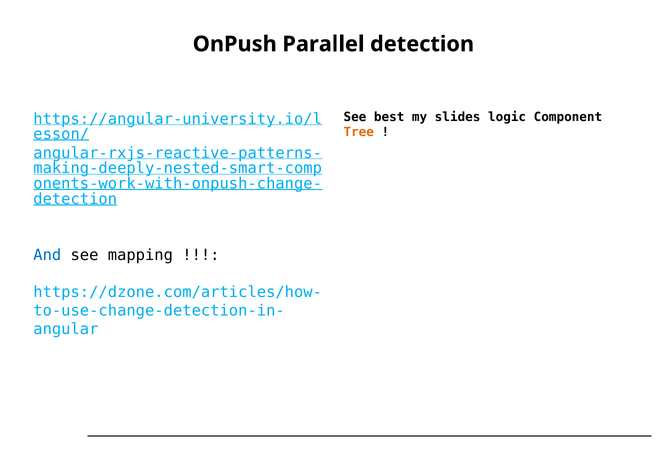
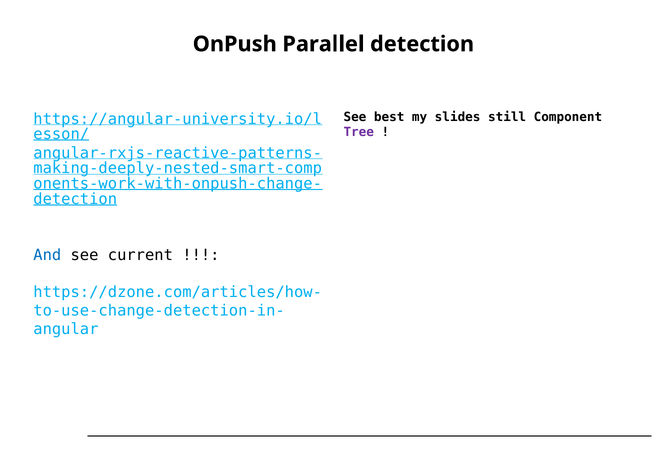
logic: logic -> still (507, 117)
Tree colour: orange -> purple (359, 132)
mapping: mapping -> current (140, 255)
